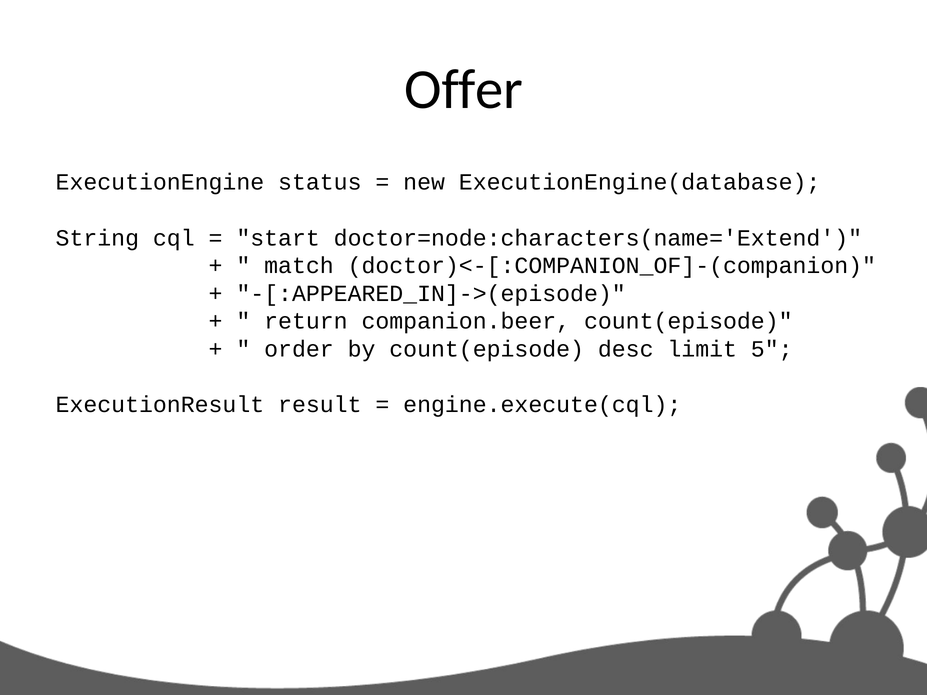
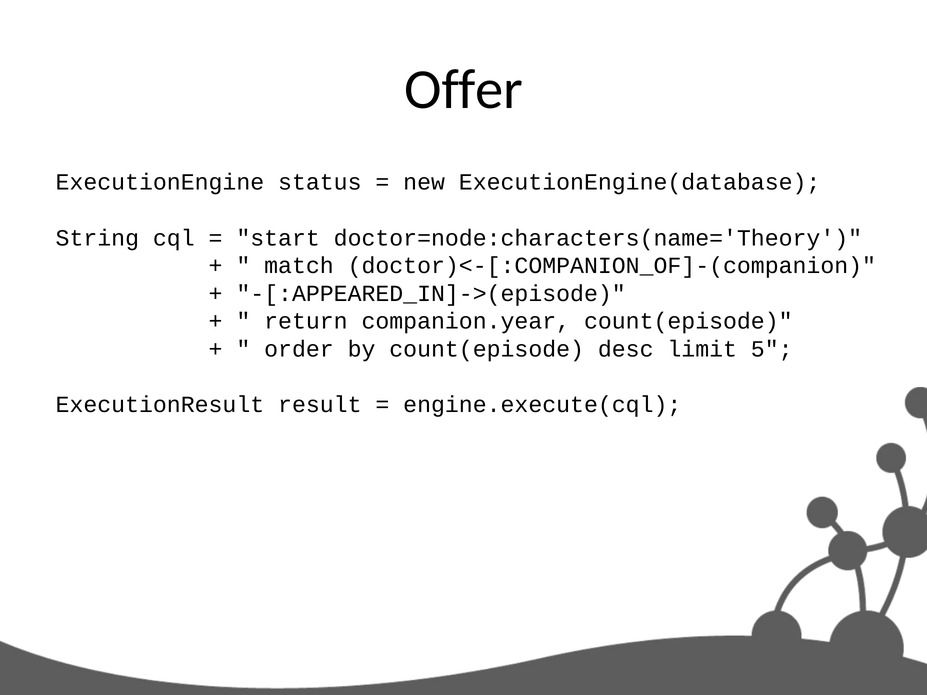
doctor=node:characters(name='Extend: doctor=node:characters(name='Extend -> doctor=node:characters(name='Theory (598, 238)
companion.beer: companion.beer -> companion.year (466, 321)
